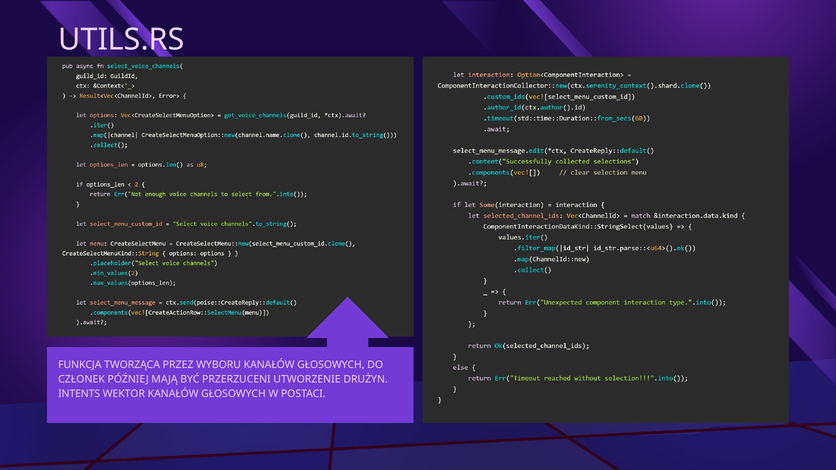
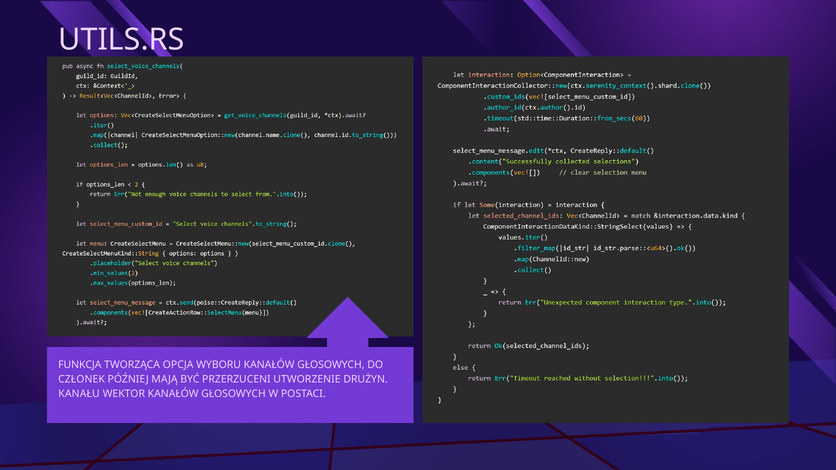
PRZEZ: PRZEZ -> OPCJA (178, 365)
INTENTS: INTENTS -> KANAŁU (79, 394)
